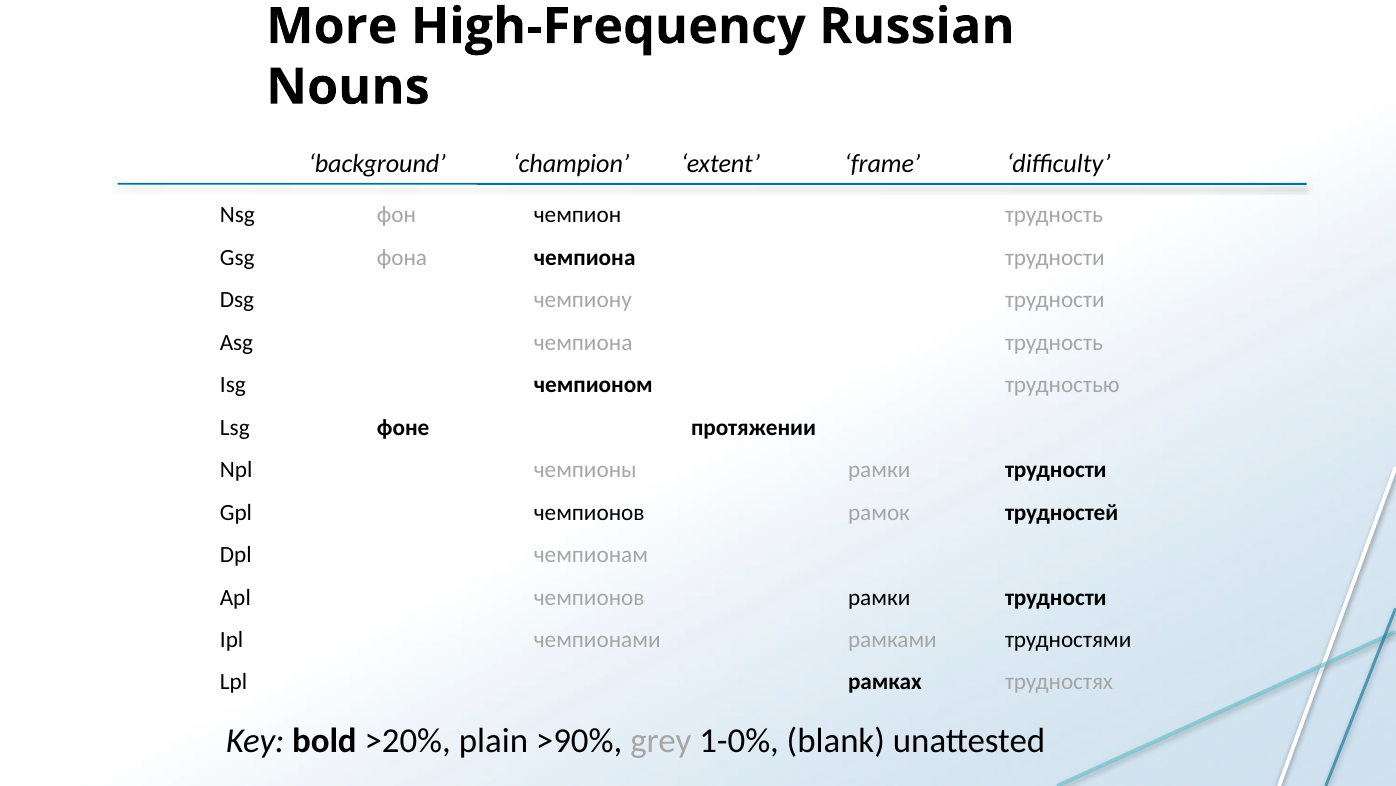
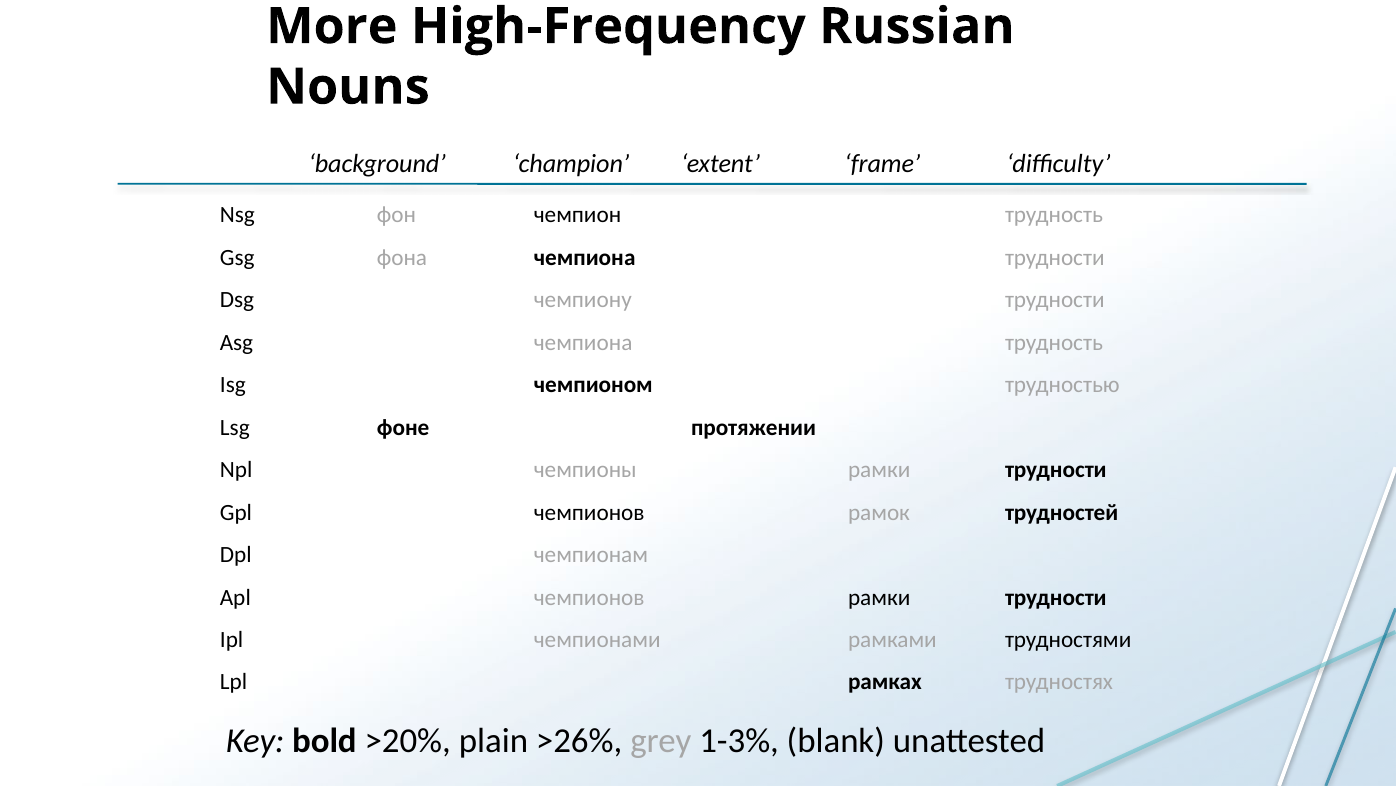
>90%: >90% -> >26% (579, 740)
1-0%: 1-0% -> 1-3% (739, 740)
